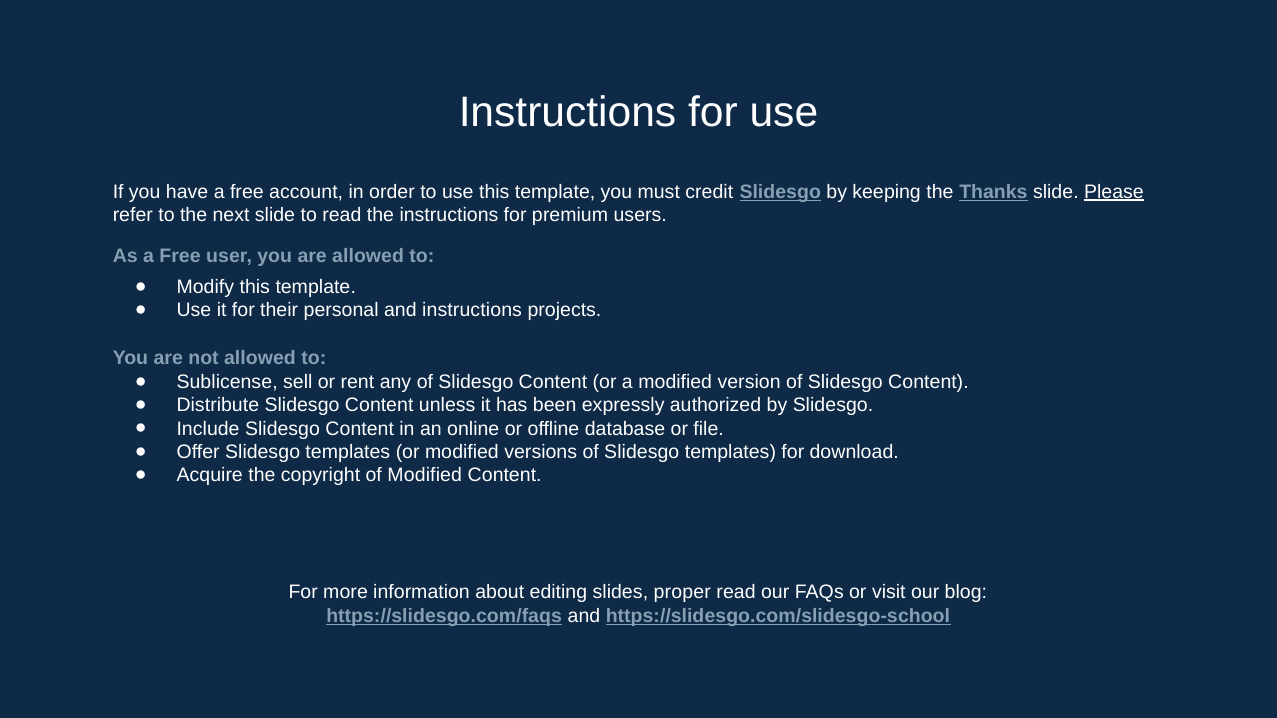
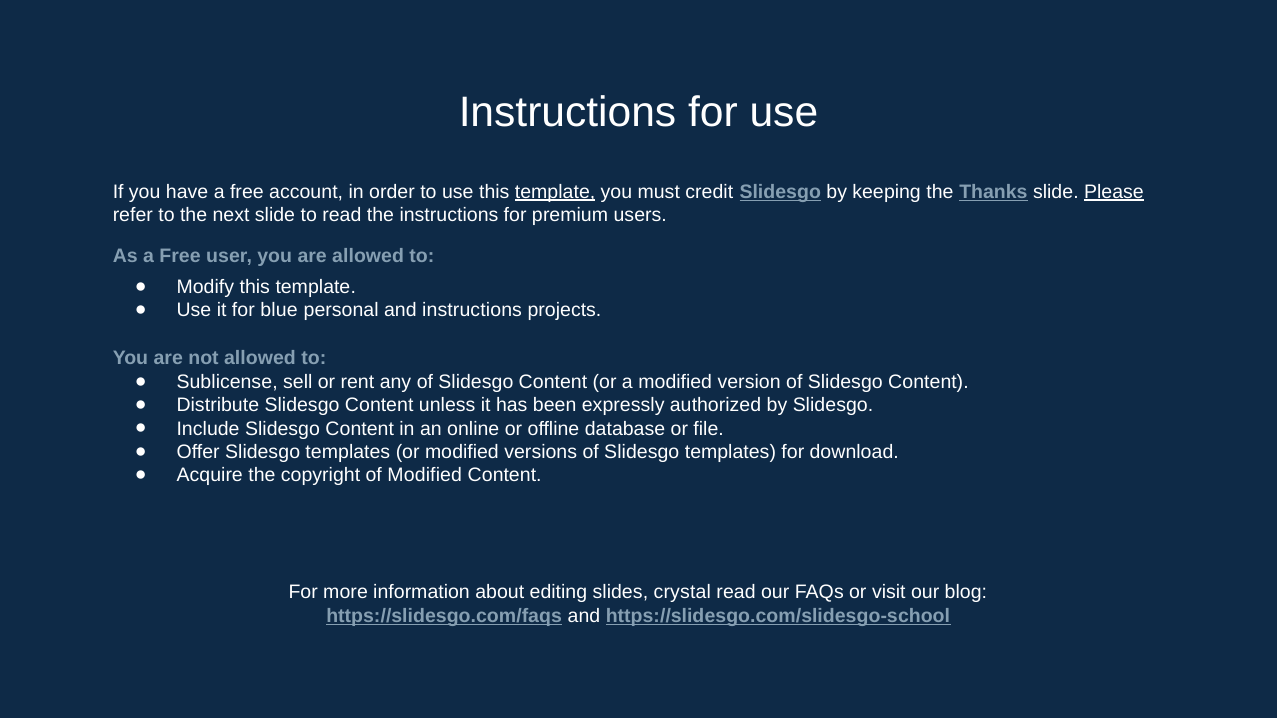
template underline: none -> present (555, 192)
their: their -> blue (279, 310)
proper: proper -> crystal (682, 593)
